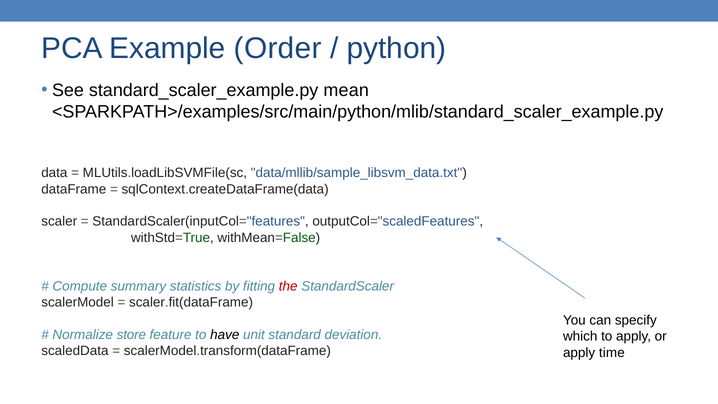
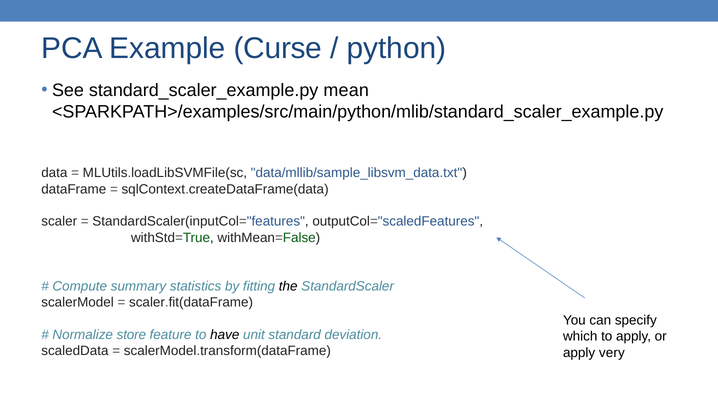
Order: Order -> Curse (278, 48)
the colour: red -> black (288, 286)
time: time -> very (612, 352)
